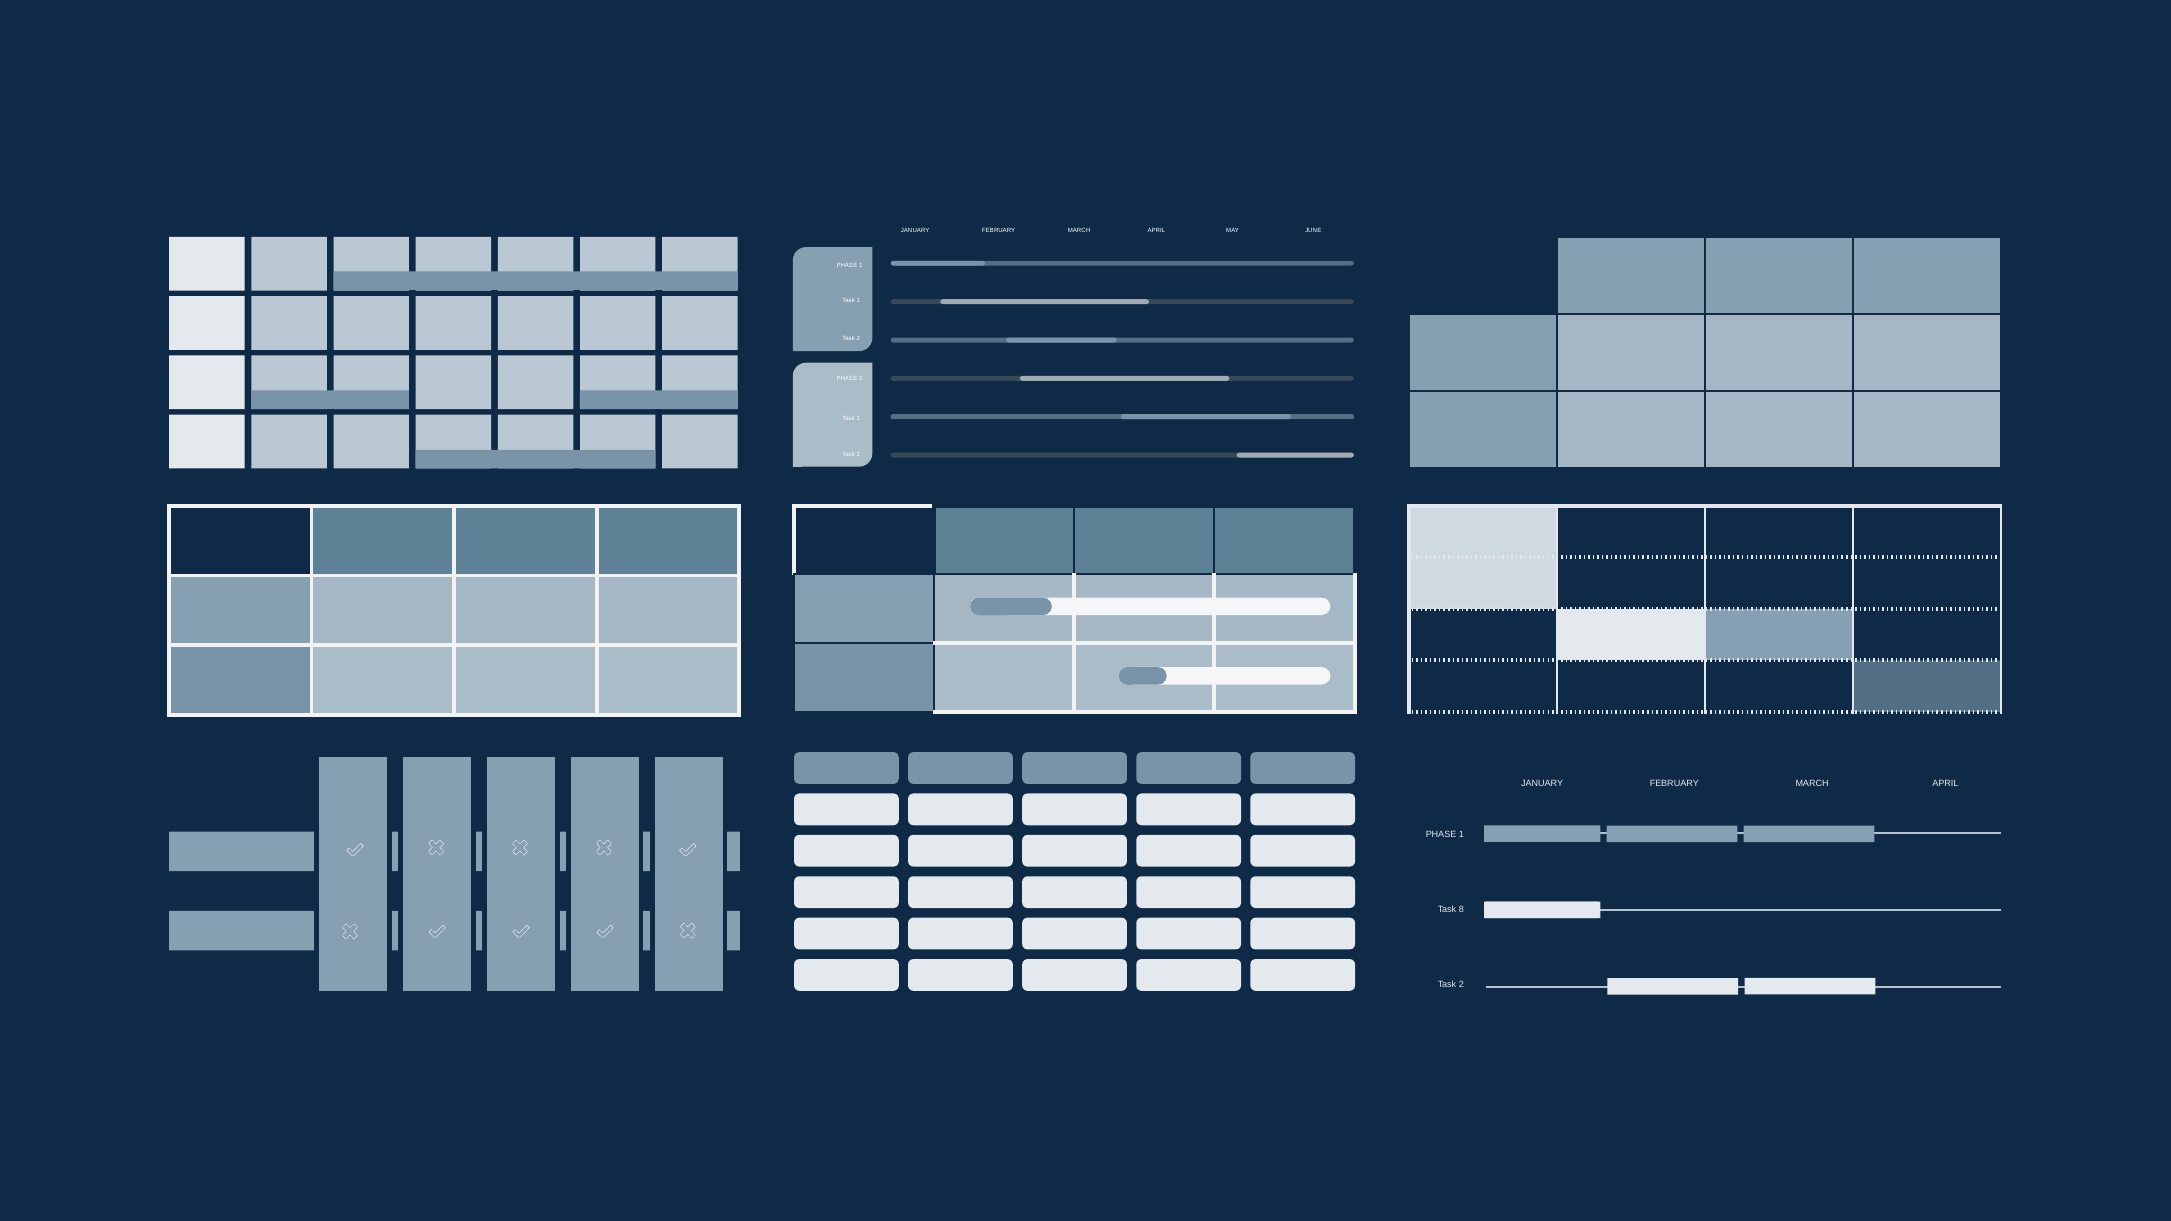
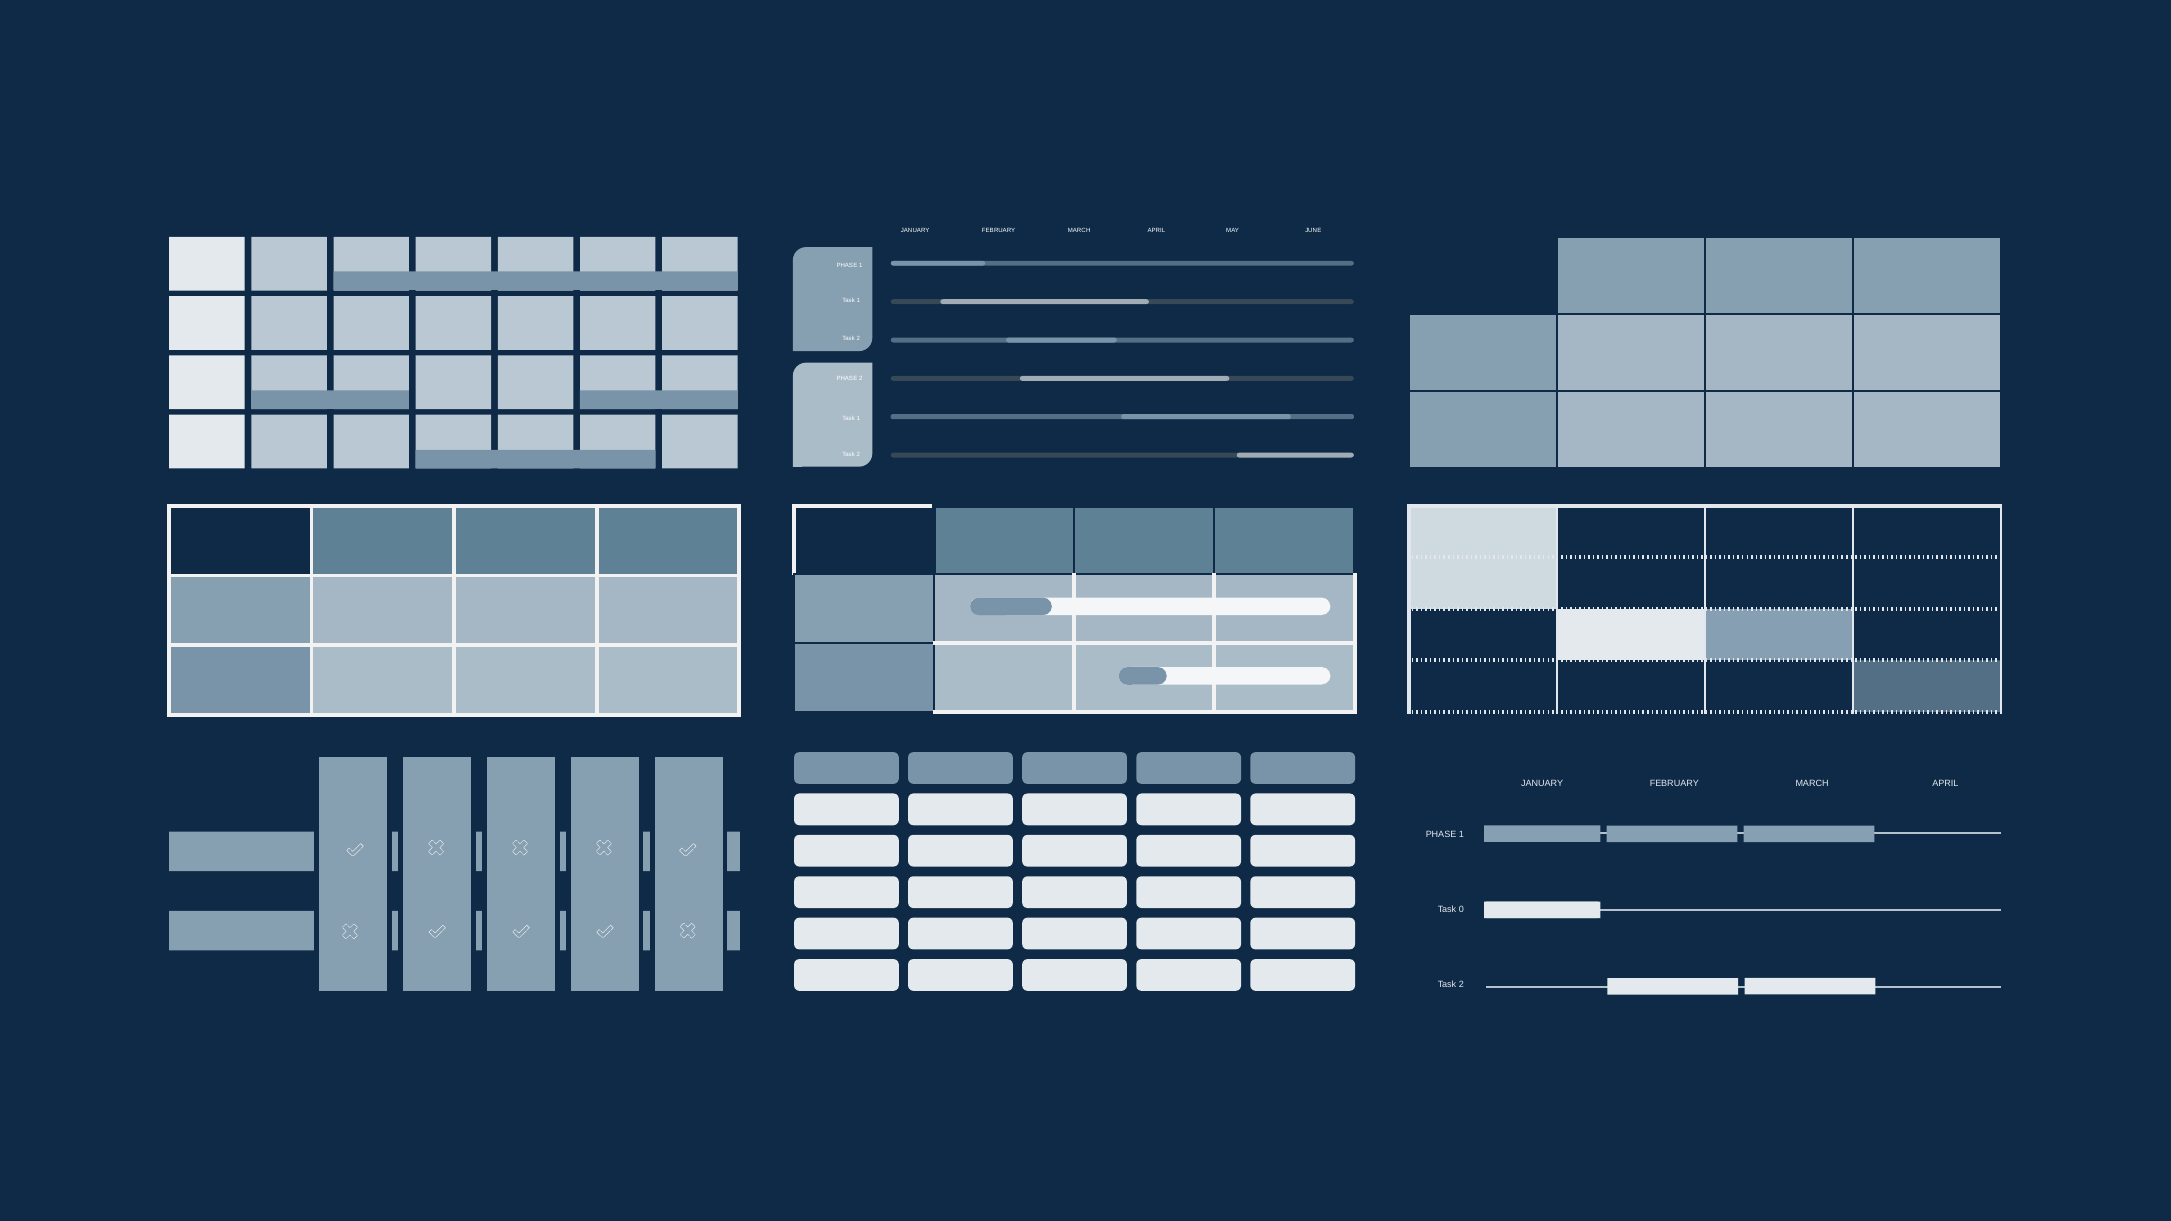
8: 8 -> 0 (1461, 909)
